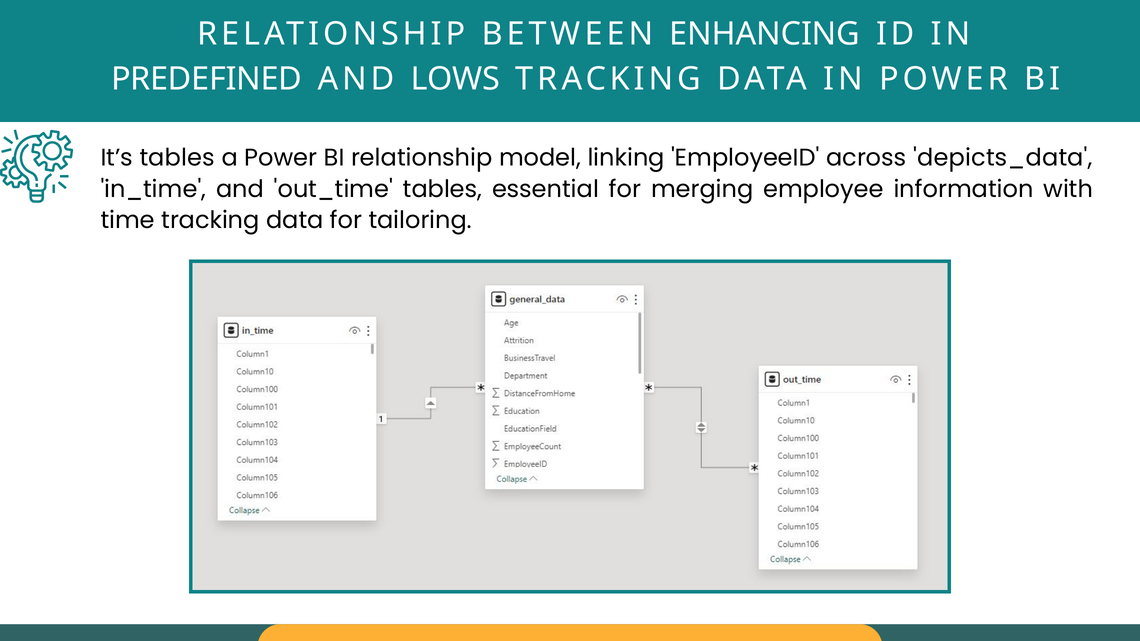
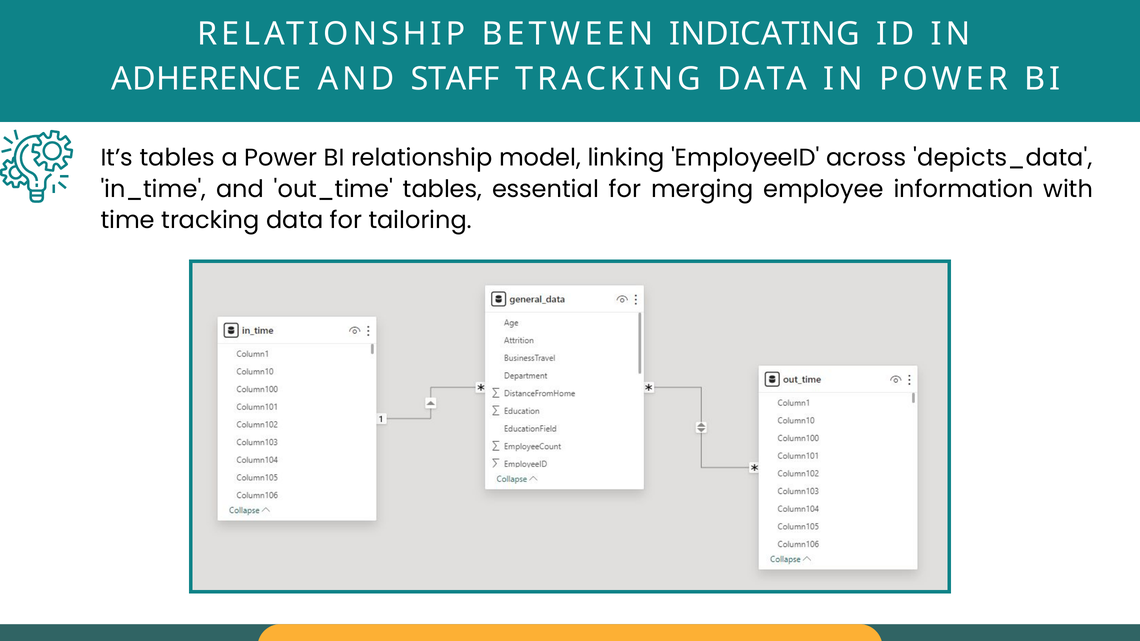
ENHANCING: ENHANCING -> INDICATING (765, 34)
PREDEFINED: PREDEFINED -> ADHERENCE (206, 79)
LOWS: LOWS -> STAFF (455, 79)
